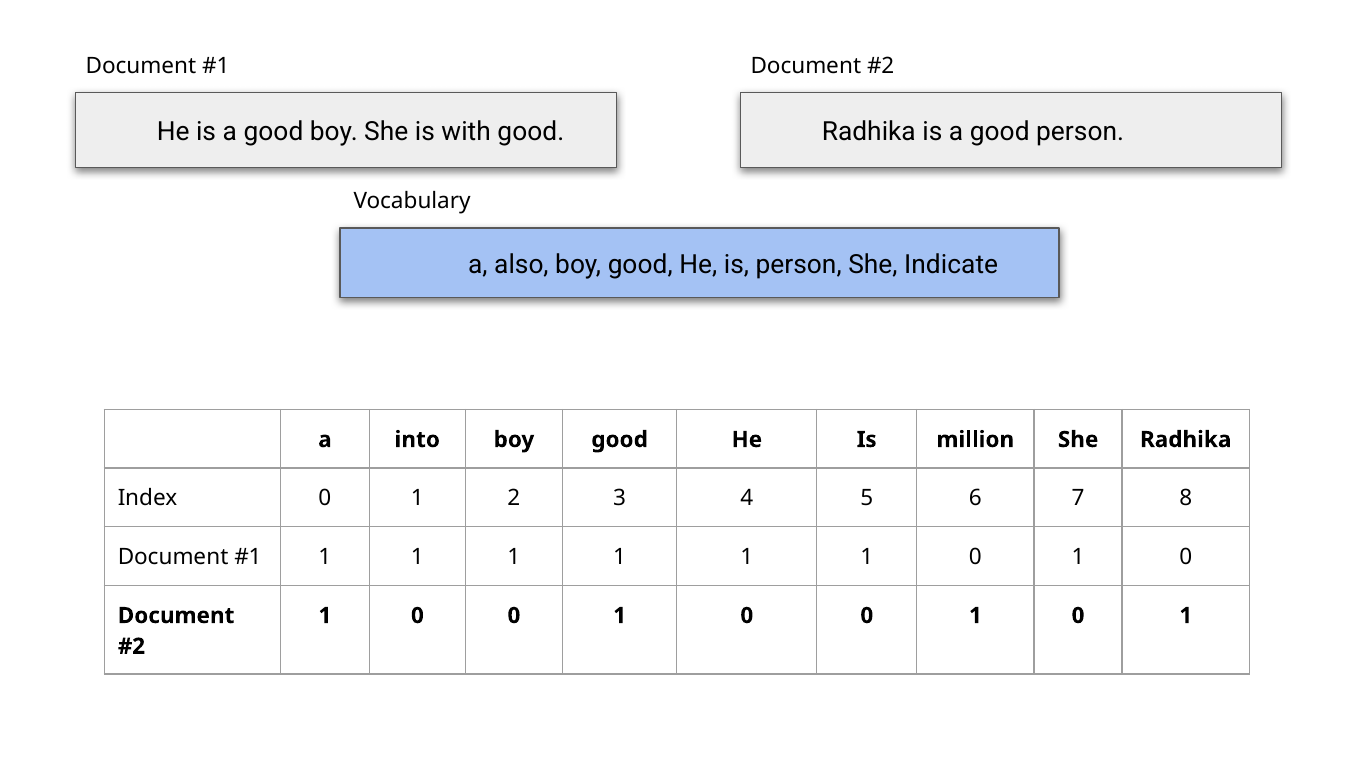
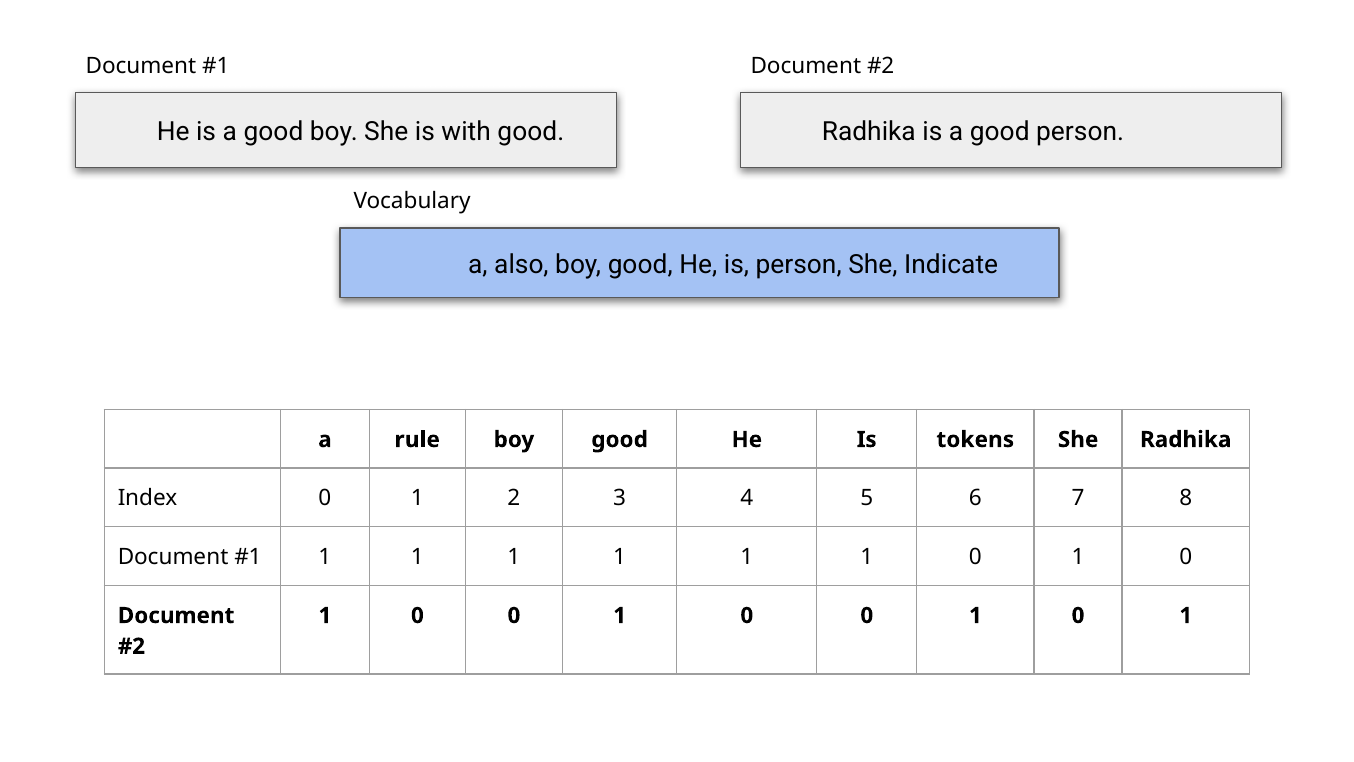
into: into -> rule (417, 439)
million: million -> tokens (975, 439)
